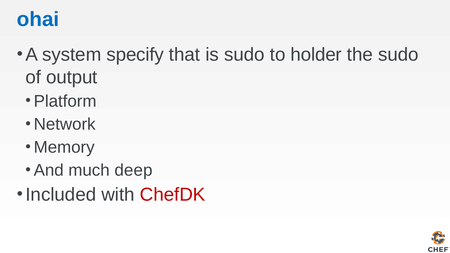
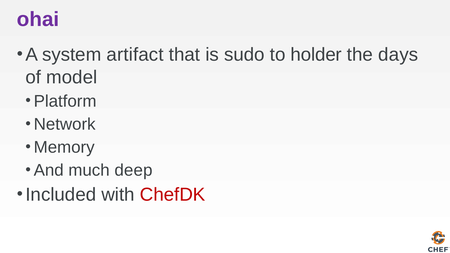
ohai colour: blue -> purple (38, 19)
specify: specify -> artifact (135, 55)
the sudo: sudo -> days (398, 55)
output: output -> model (72, 77)
